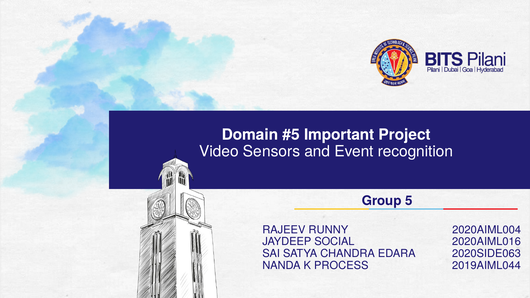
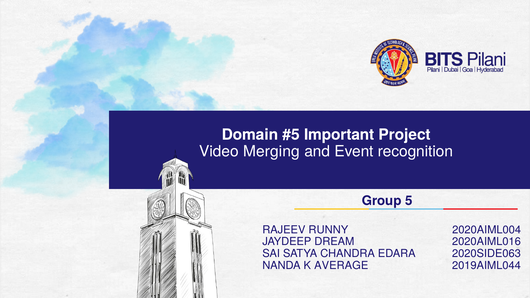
Sensors: Sensors -> Merging (271, 151)
SOCIAL: SOCIAL -> DREAM (334, 242)
PROCESS: PROCESS -> AVERAGE (341, 266)
